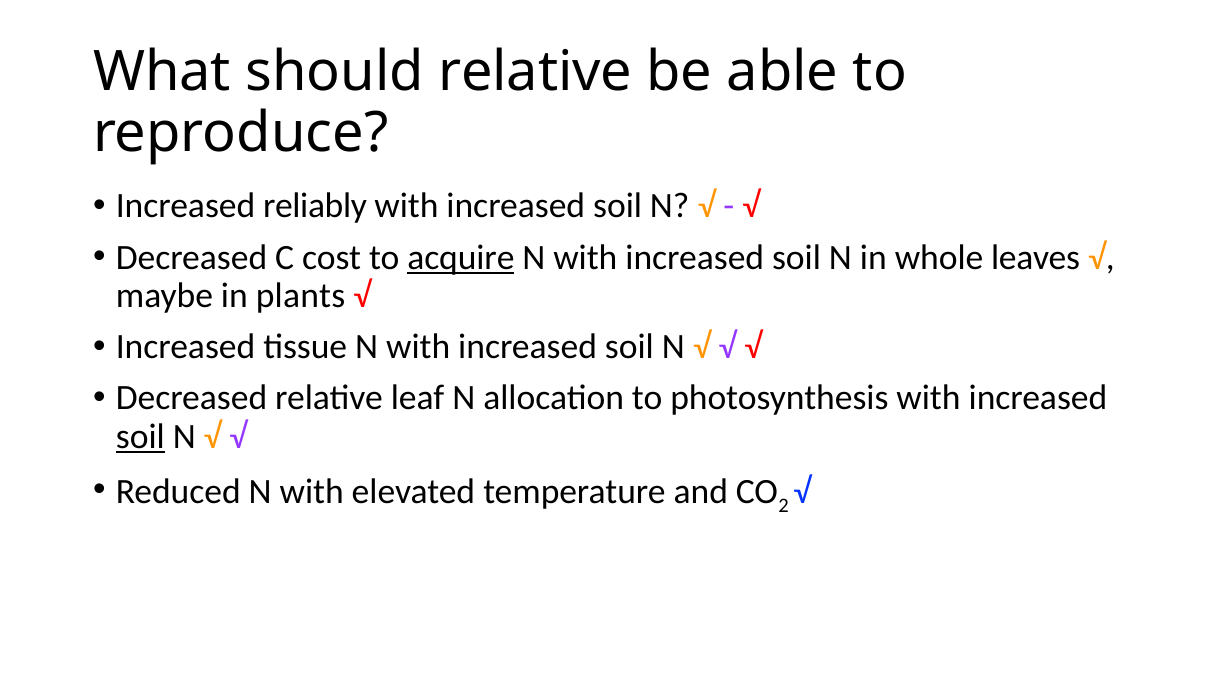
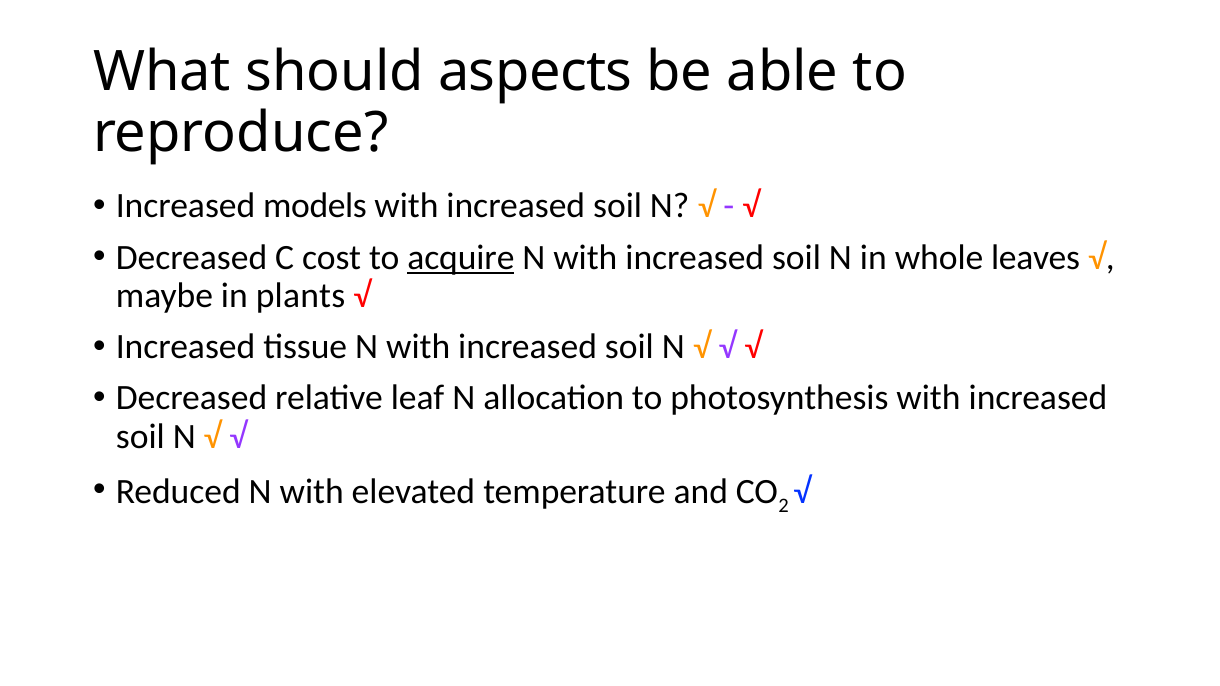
should relative: relative -> aspects (535, 72)
reliably: reliably -> models (315, 206)
soil underline: present -> none (140, 437)
